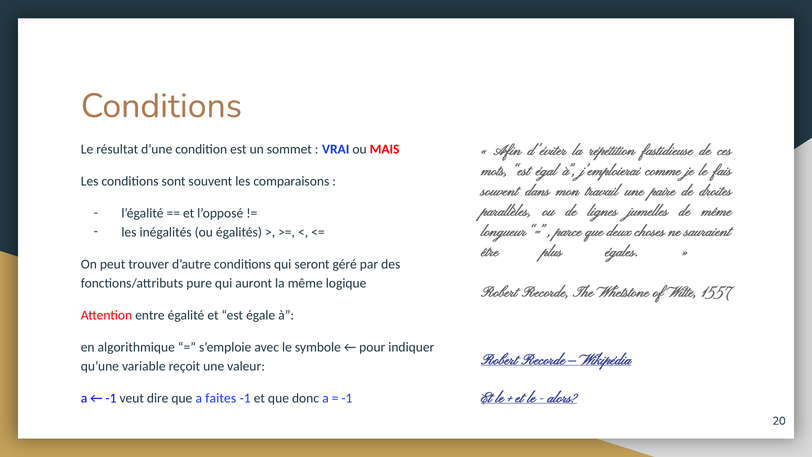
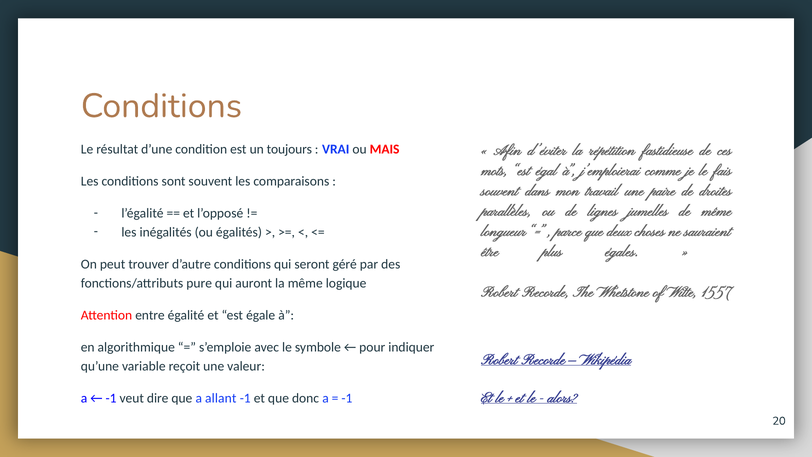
sommet: sommet -> toujours (289, 149)
faites: faites -> allant (221, 398)
